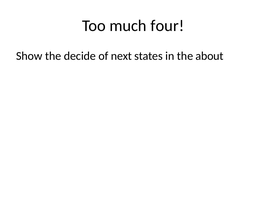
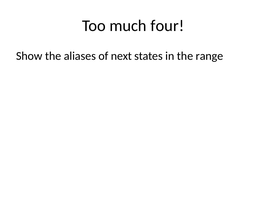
decide: decide -> aliases (80, 56)
about: about -> range (209, 56)
